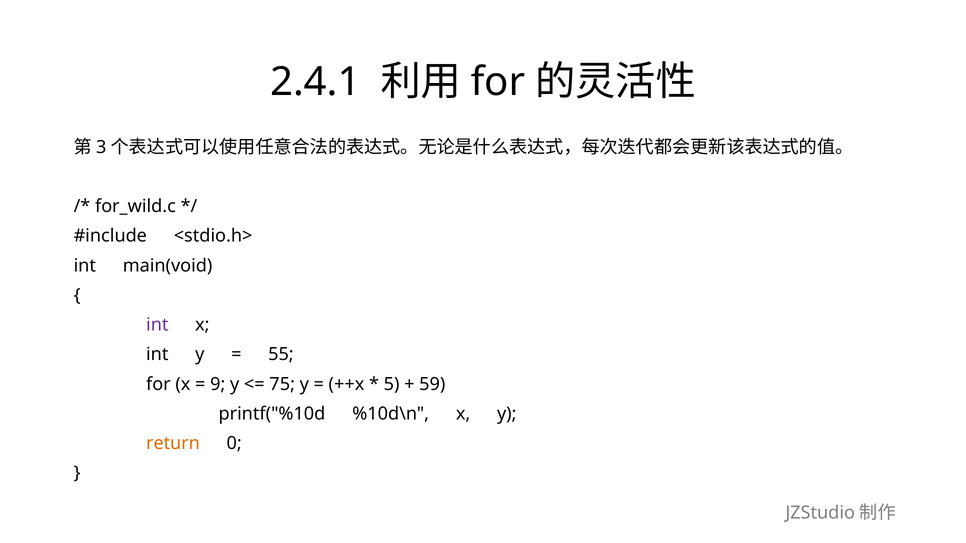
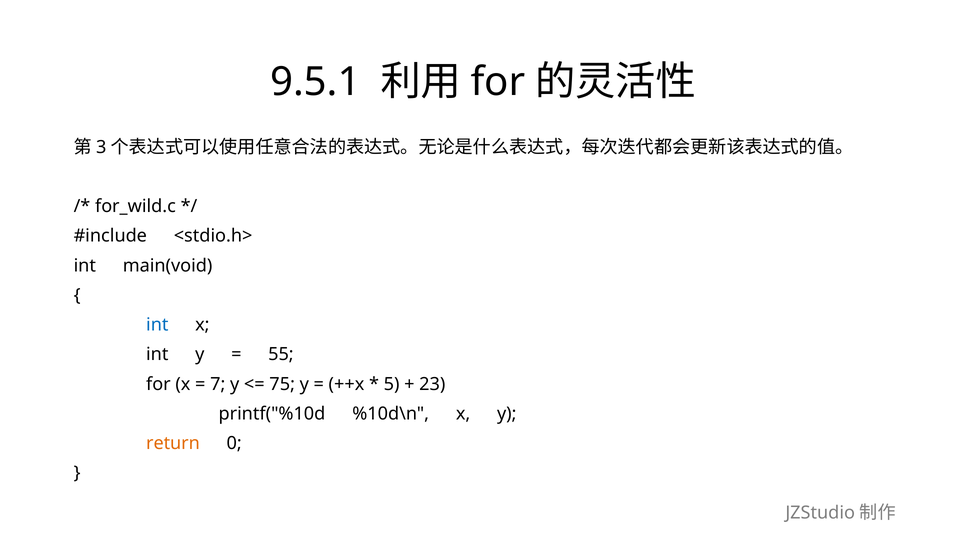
2.4.1: 2.4.1 -> 9.5.1 (315, 82)
int colour: purple -> blue (157, 325)
9: 9 -> 7 (218, 384)
59: 59 -> 23 (432, 384)
